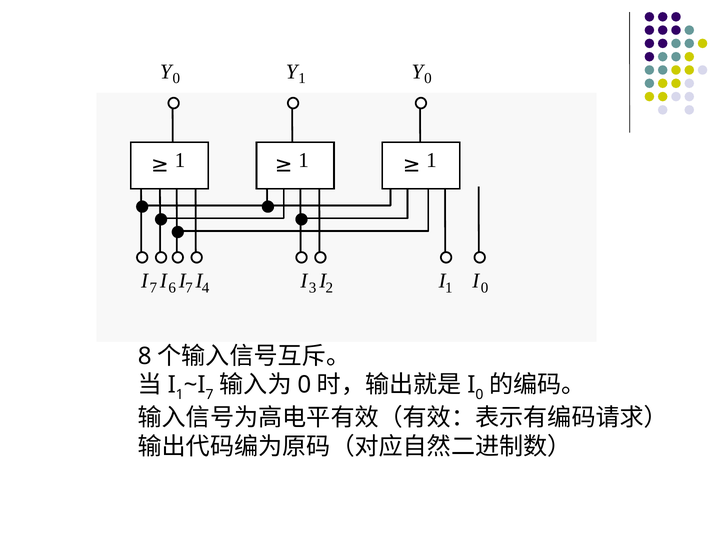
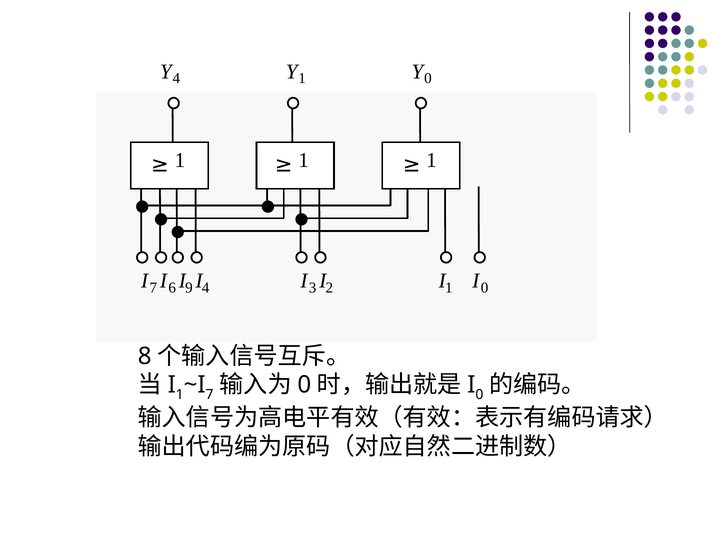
0: 0 -> 4 (176, 78)
6 I 7: 7 -> 9 (189, 287)
